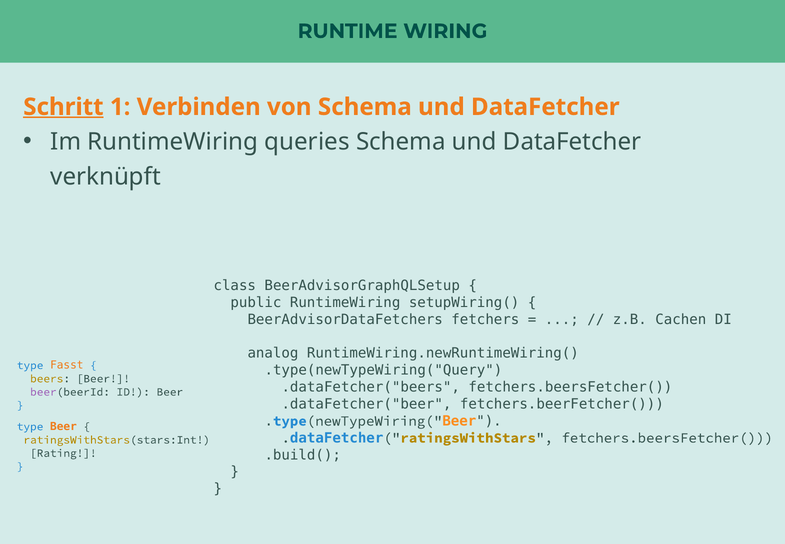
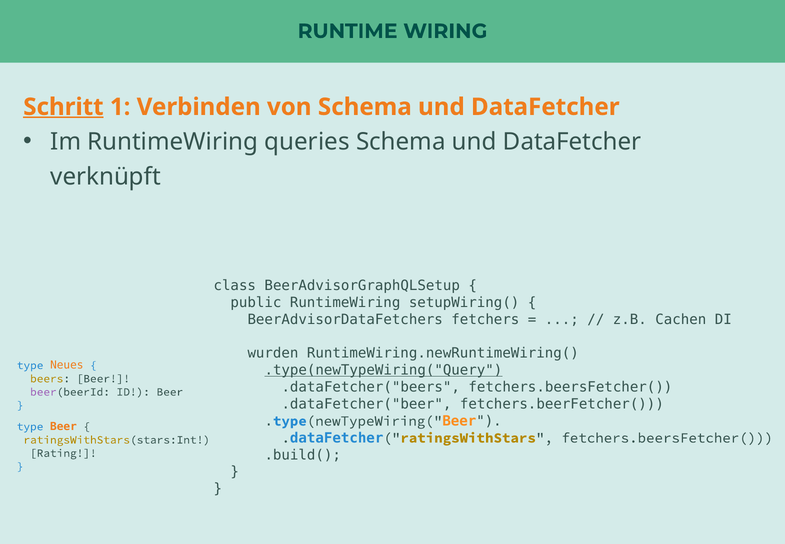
analog: analog -> wurden (273, 353)
Fasst: Fasst -> Neues (67, 365)
.type(newTypeWiring("Query underline: none -> present (383, 370)
